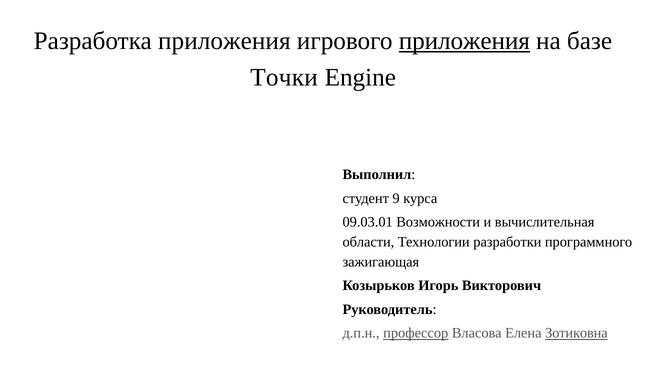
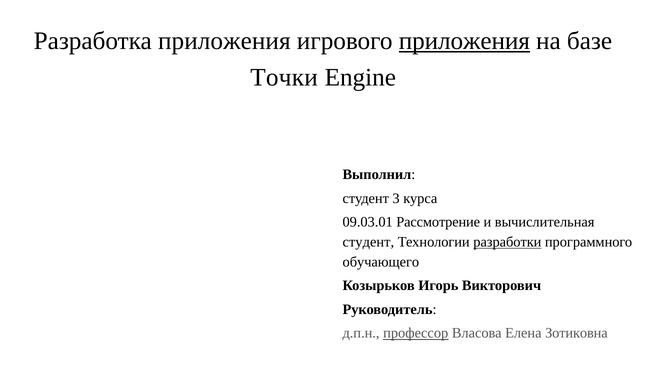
9: 9 -> 3 (396, 198)
Возможности: Возможности -> Рассмотрение (438, 222)
области: области -> студент (368, 242)
разработки underline: none -> present (507, 242)
зажигающая: зажигающая -> обучающего (381, 262)
Зотиковна underline: present -> none (576, 333)
